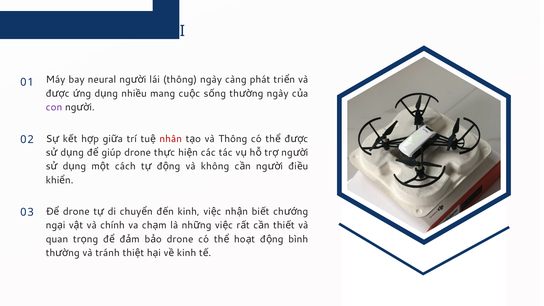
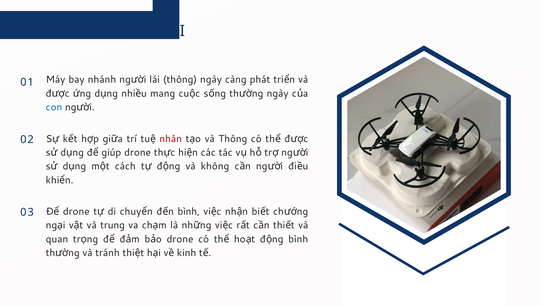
neural: neural -> nhánh (102, 80)
con colour: purple -> blue (54, 107)
kinh: kinh -> bình (189, 211)
chính: chính -> trung (113, 225)
